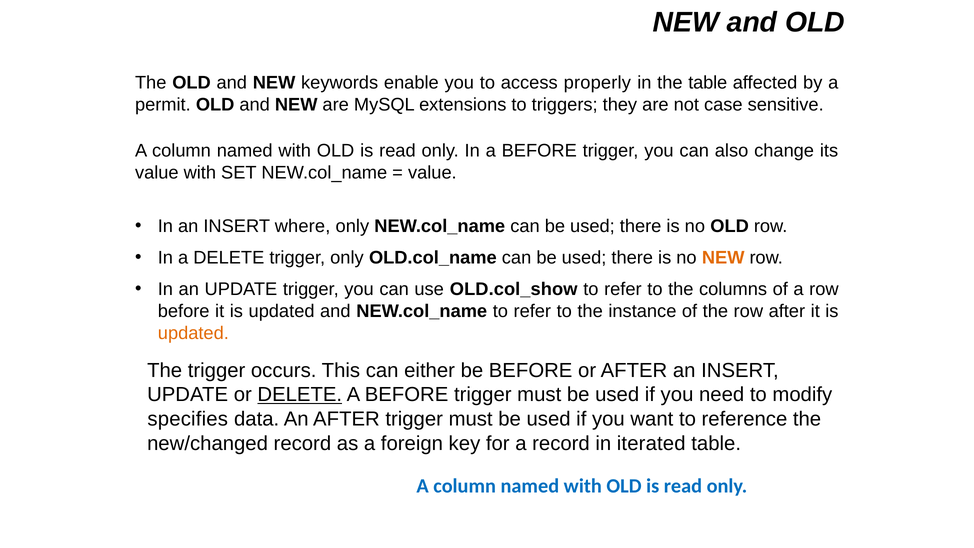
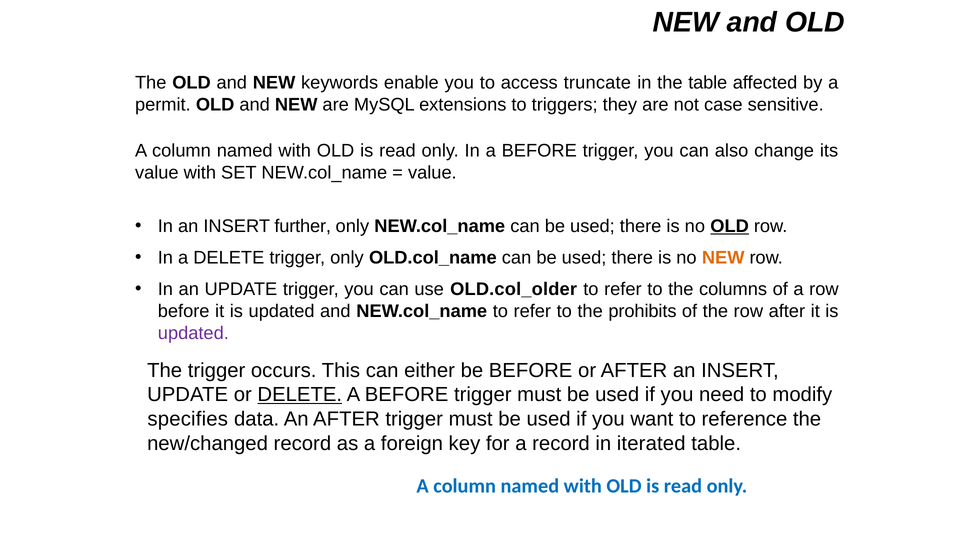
properly: properly -> truncate (597, 83)
where: where -> further (303, 226)
OLD underline: none -> present (730, 226)
OLD.col_show: OLD.col_show -> OLD.col_older (514, 289)
instance: instance -> prohibits (642, 311)
updated colour: orange -> purple (193, 333)
